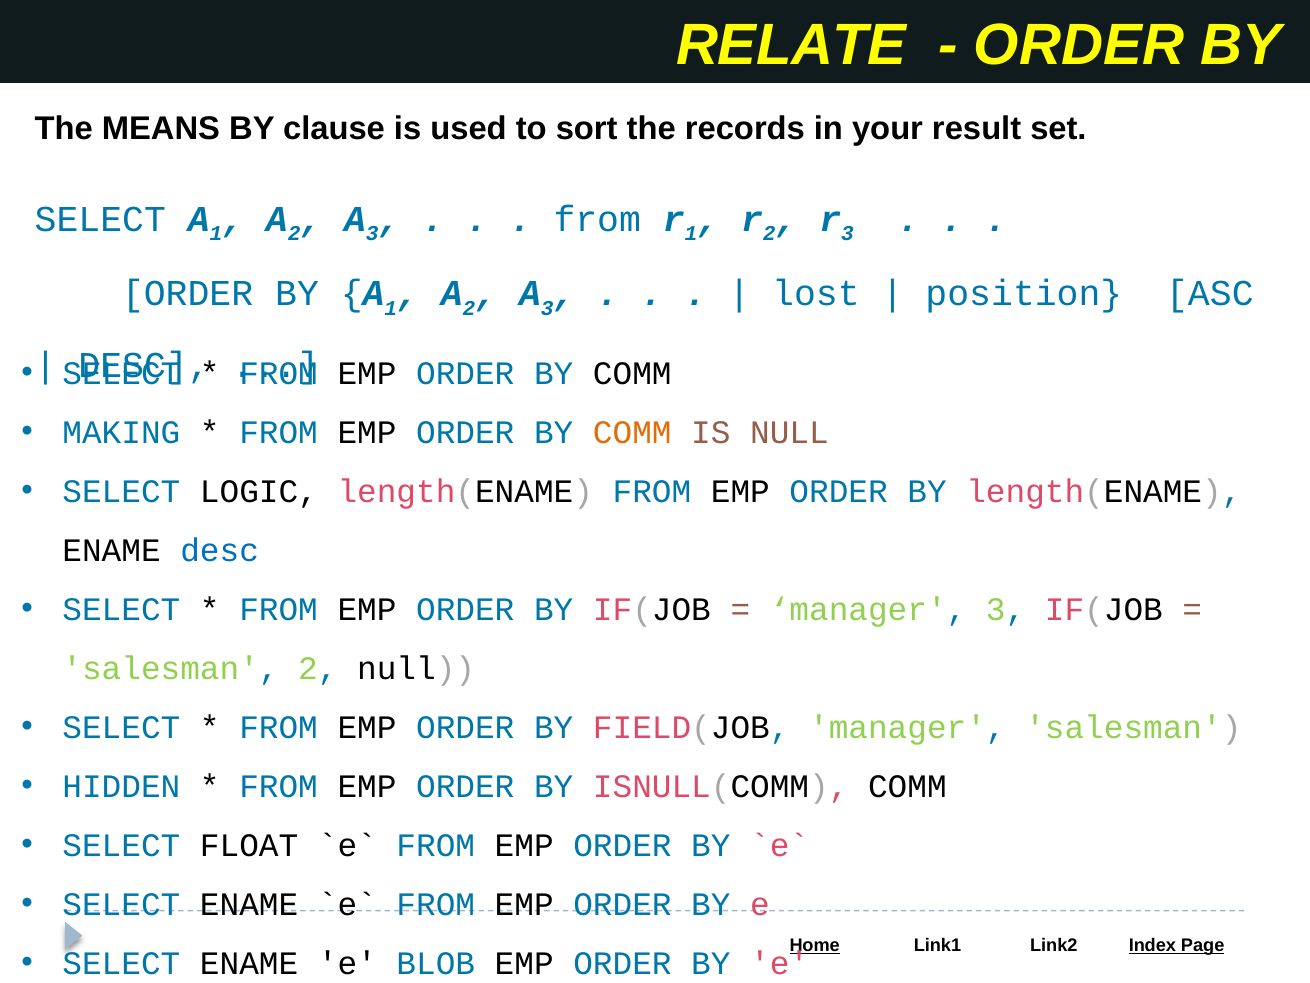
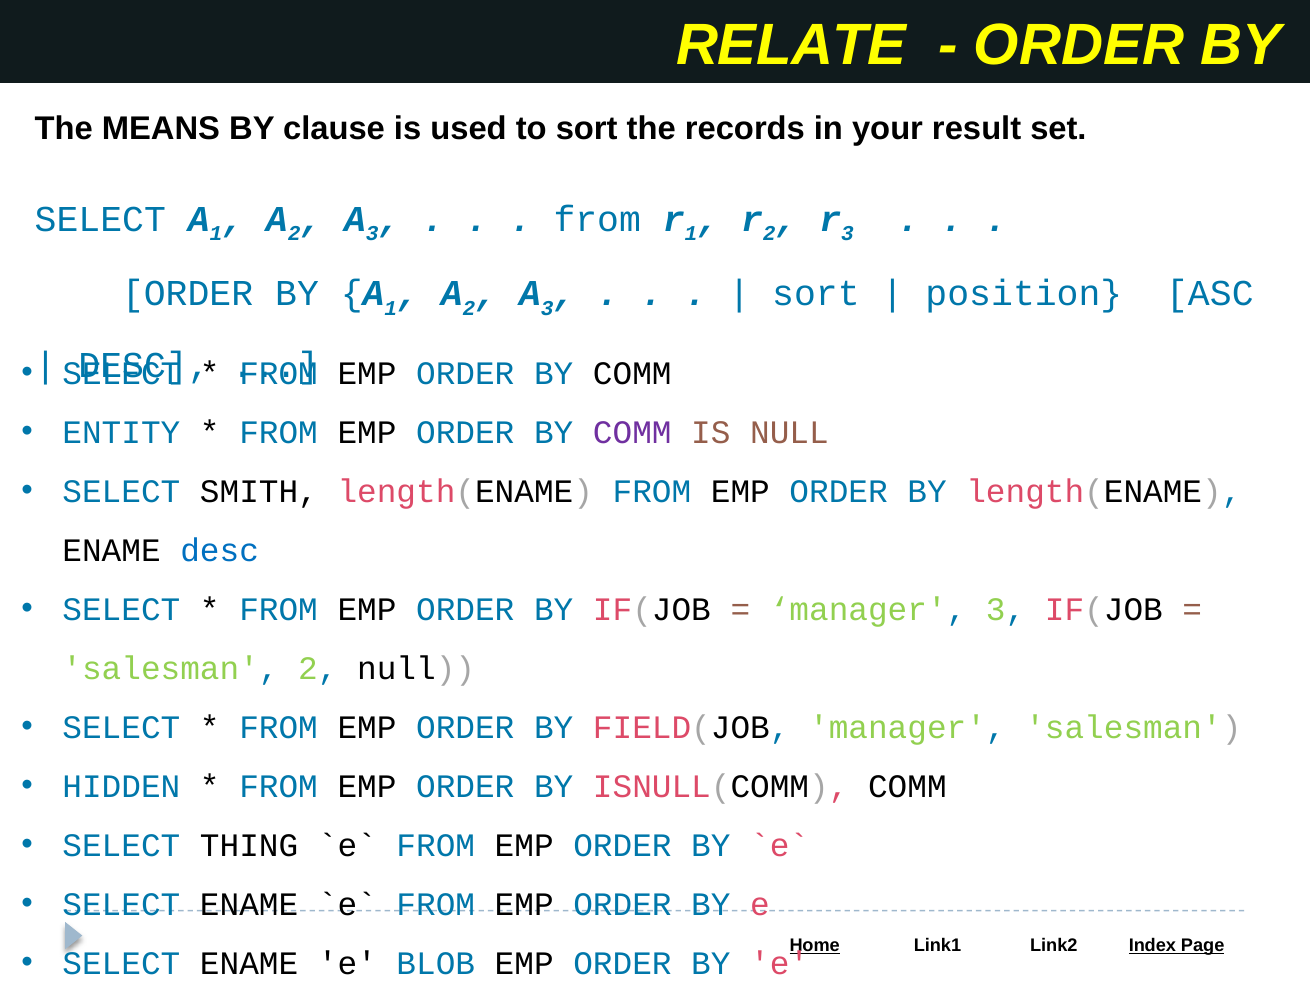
lost: lost -> sort (816, 294)
MAKING: MAKING -> ENTITY (121, 432)
COMM colour: orange -> purple (632, 432)
LOGIC: LOGIC -> SMITH (259, 491)
FLOAT: FLOAT -> THING (249, 845)
